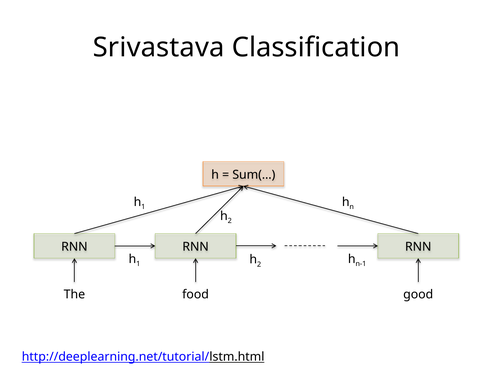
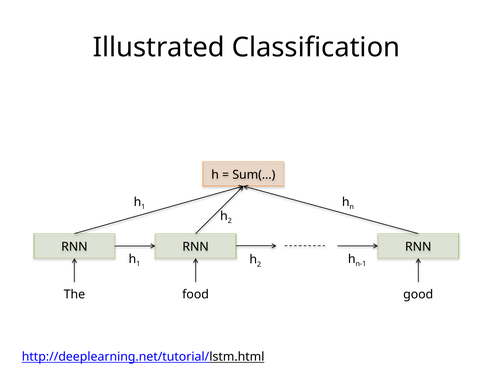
Srivastava: Srivastava -> Illustrated (159, 48)
